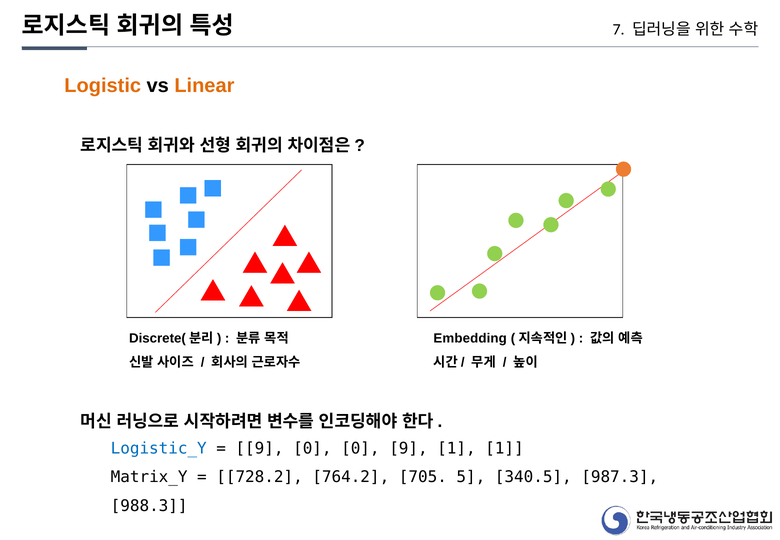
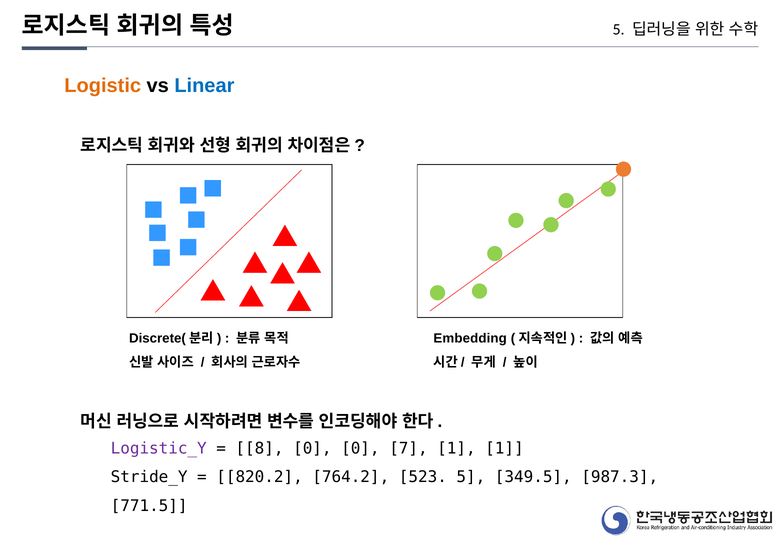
7: 7 -> 5 (619, 30)
Linear colour: orange -> blue (204, 86)
Logistic_Y colour: blue -> purple (159, 448)
9: 9 -> 8 (260, 448)
0 9: 9 -> 7 (408, 448)
Matrix_Y: Matrix_Y -> Stride_Y (149, 477)
728.2: 728.2 -> 820.2 (260, 477)
705: 705 -> 523 (423, 477)
340.5: 340.5 -> 349.5 (533, 477)
988.3: 988.3 -> 771.5 (149, 506)
